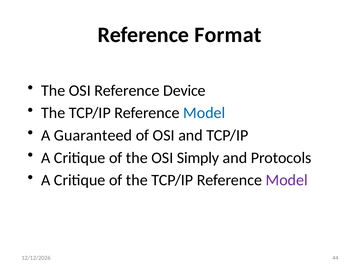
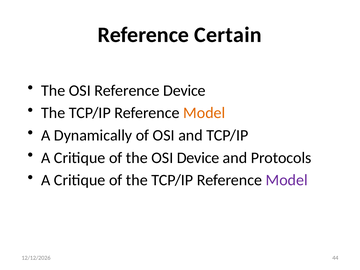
Format: Format -> Certain (228, 35)
Model colour: blue -> orange (204, 113)
Guaranteed: Guaranteed -> Dynamically (93, 135)
OSI Simply: Simply -> Device (198, 158)
